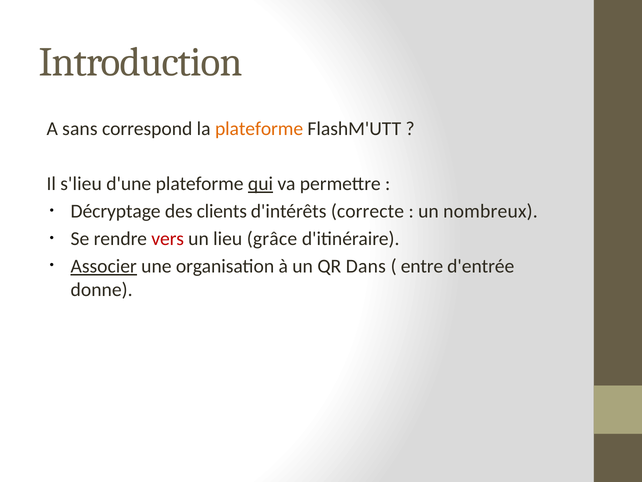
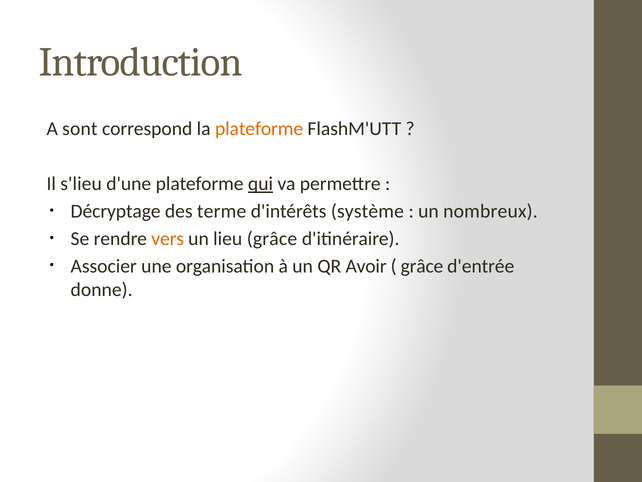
sans: sans -> sont (80, 129)
clients: clients -> terme (222, 211)
correcte: correcte -> système (367, 211)
vers colour: red -> orange (168, 238)
Associer underline: present -> none (104, 266)
Dans: Dans -> Avoir (366, 266)
entre: entre -> grâce (422, 266)
